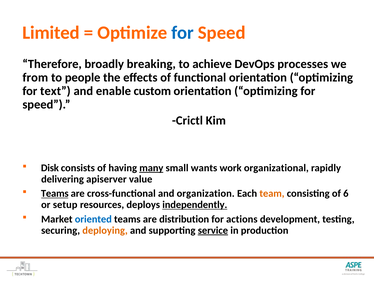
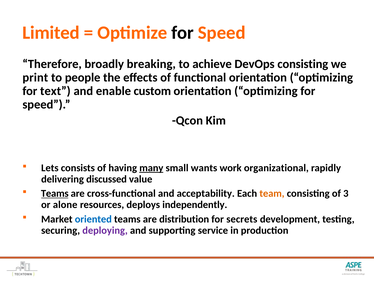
for colour: blue -> black (183, 33)
DevOps processes: processes -> consisting (303, 64)
from: from -> print (35, 77)
Crictl: Crictl -> Qcon (188, 120)
Disk: Disk -> Lets (50, 168)
apiserver: apiserver -> discussed (107, 179)
organization: organization -> acceptability (206, 193)
6: 6 -> 3 (346, 193)
setup: setup -> alone (65, 204)
independently underline: present -> none (195, 204)
actions: actions -> secrets (242, 219)
deploying colour: orange -> purple (105, 230)
service underline: present -> none (213, 230)
